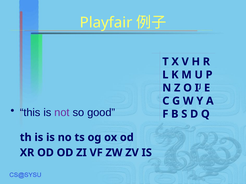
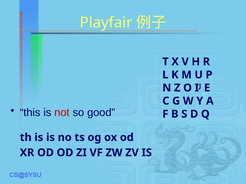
not colour: purple -> red (62, 113)
